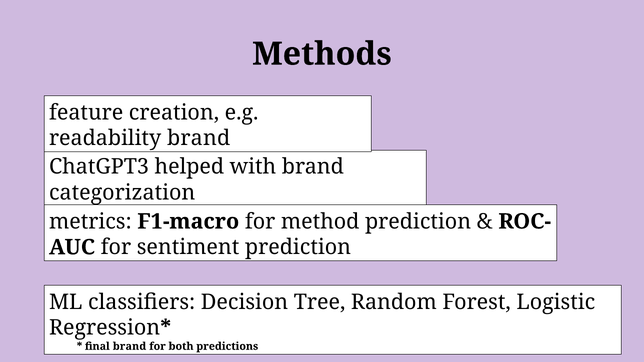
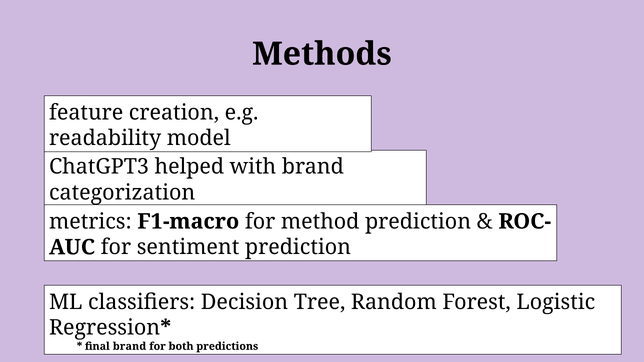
readability brand: brand -> model (199, 138)
